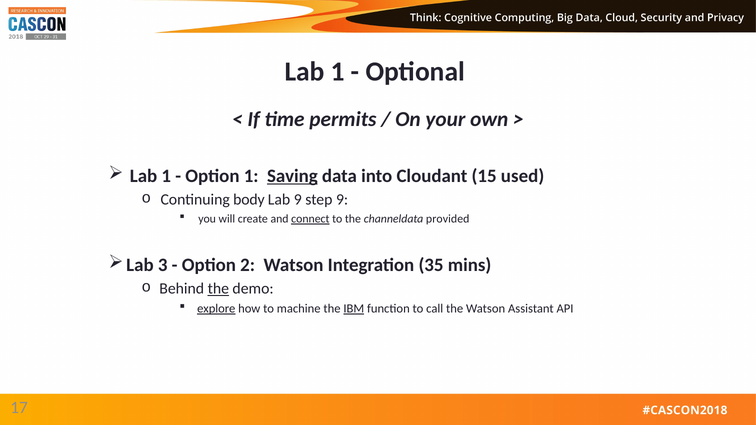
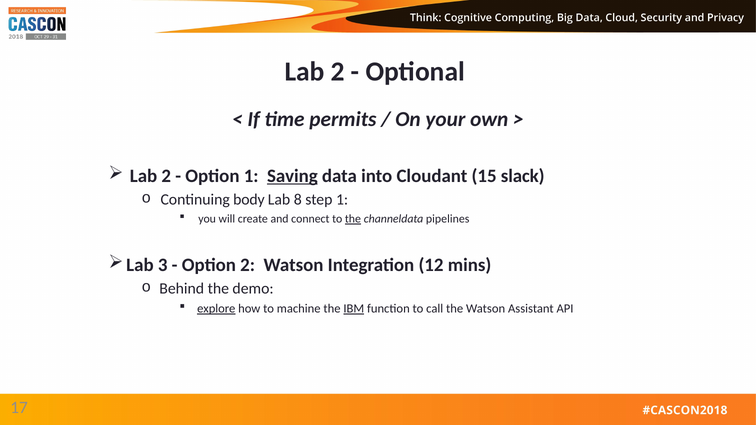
1: 1 -> 2 (338, 72)
1: 1 -> 2 (166, 176)
used: used -> slack (523, 176)
Lab 9: 9 -> 8 (298, 200)
step 9: 9 -> 1 (342, 200)
connect underline: present -> none (310, 219)
the underline: none -> present (353, 219)
provided: provided -> pipelines (448, 219)
35: 35 -> 12 (431, 265)
the underline: present -> none (218, 289)
